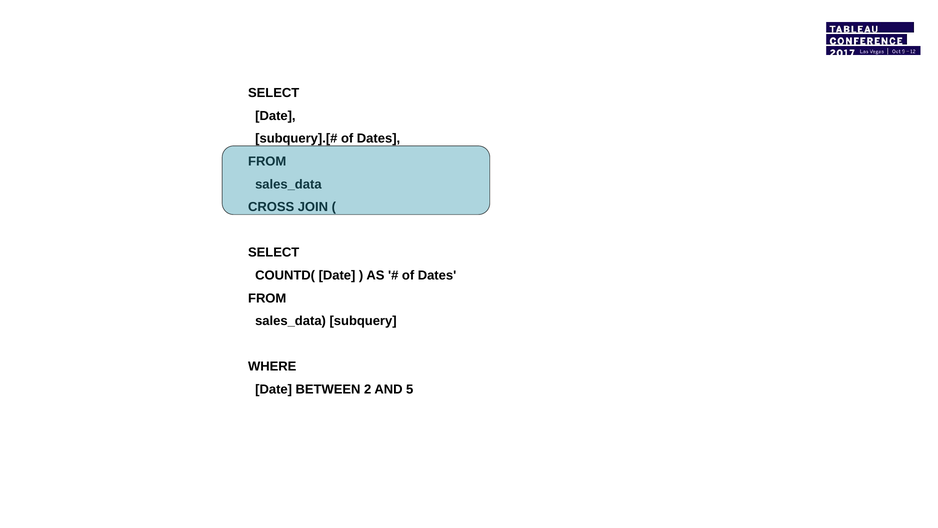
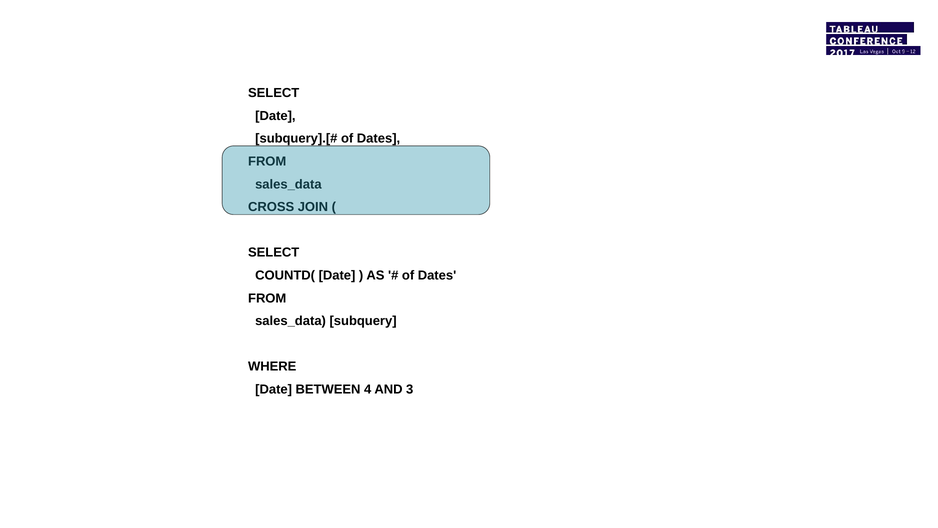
2: 2 -> 4 (368, 389)
5: 5 -> 3 (410, 389)
